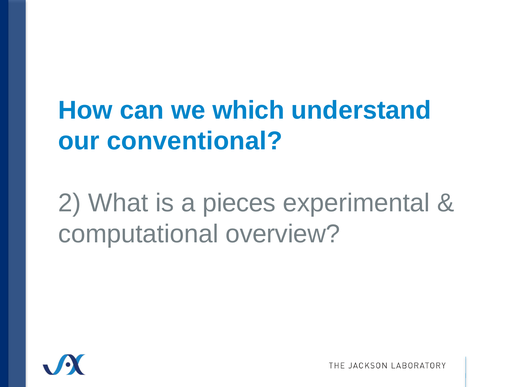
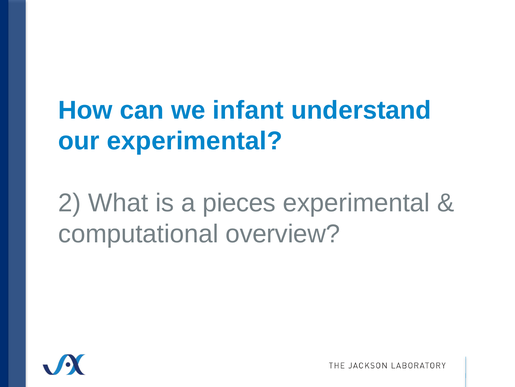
which: which -> infant (248, 110)
our conventional: conventional -> experimental (195, 141)
